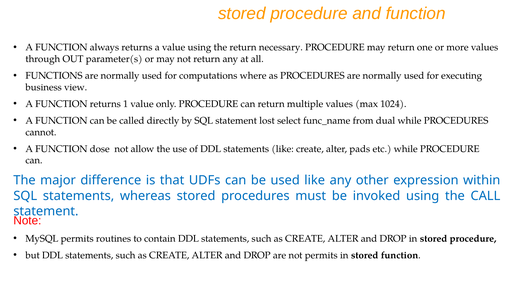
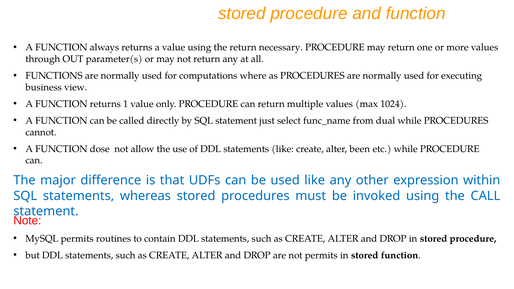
lost: lost -> just (267, 121)
pads: pads -> been (360, 149)
